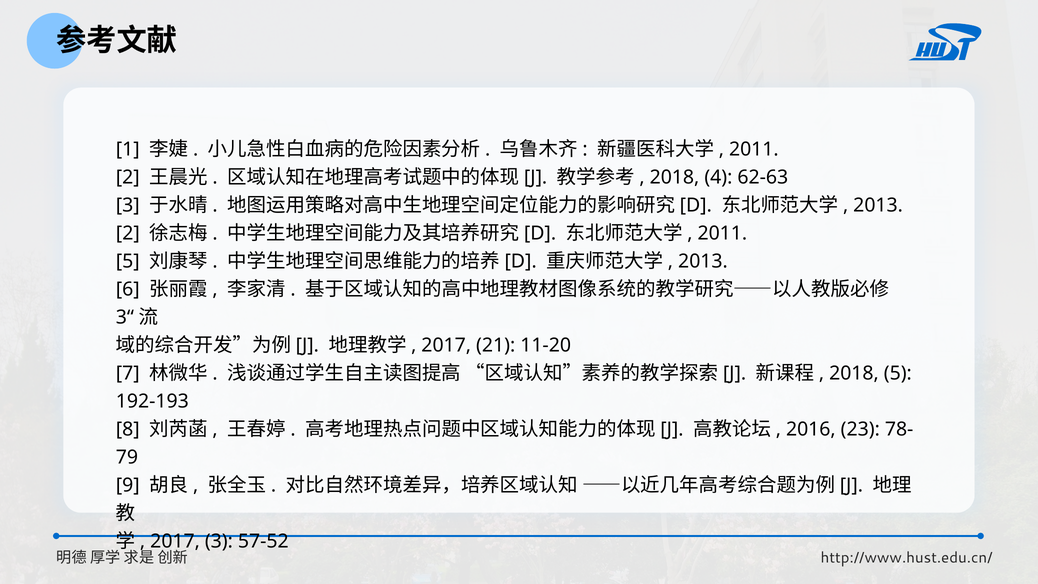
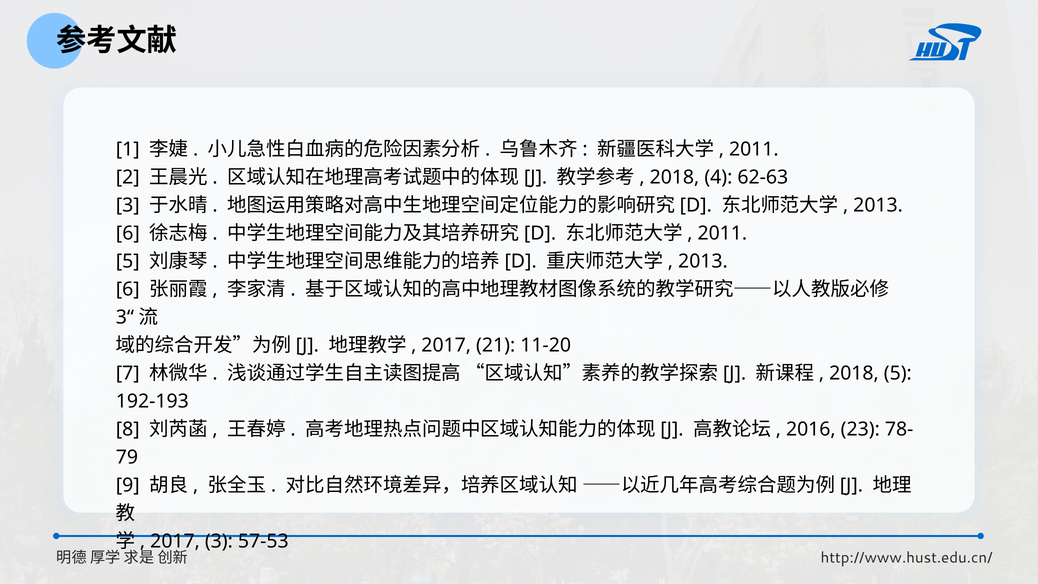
2: 2 -> 6 (128, 233)
57-52: 57-52 -> 57-53 (263, 541)
